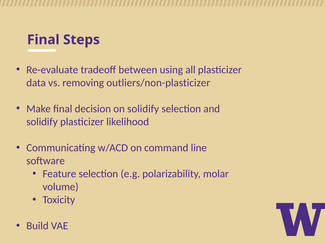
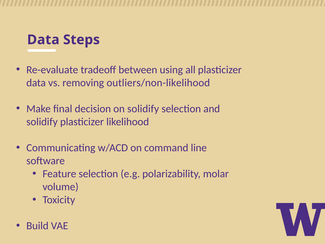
Final: Final -> Data (43, 40)
outliers/non-plasticizer: outliers/non-plasticizer -> outliers/non-likelihood (158, 83)
